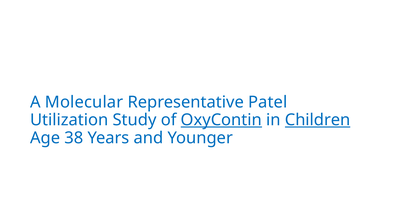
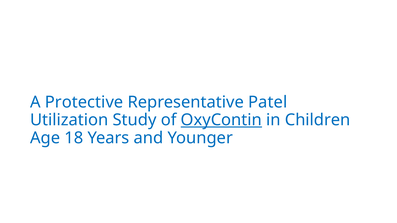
Molecular: Molecular -> Protective (84, 102)
Children underline: present -> none (318, 120)
38: 38 -> 18 (74, 138)
